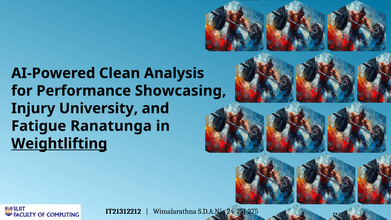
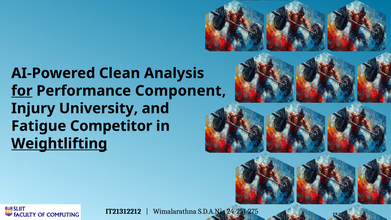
for underline: none -> present (22, 91)
Showcasing: Showcasing -> Component (180, 91)
Ranatunga: Ranatunga -> Competitor (111, 126)
